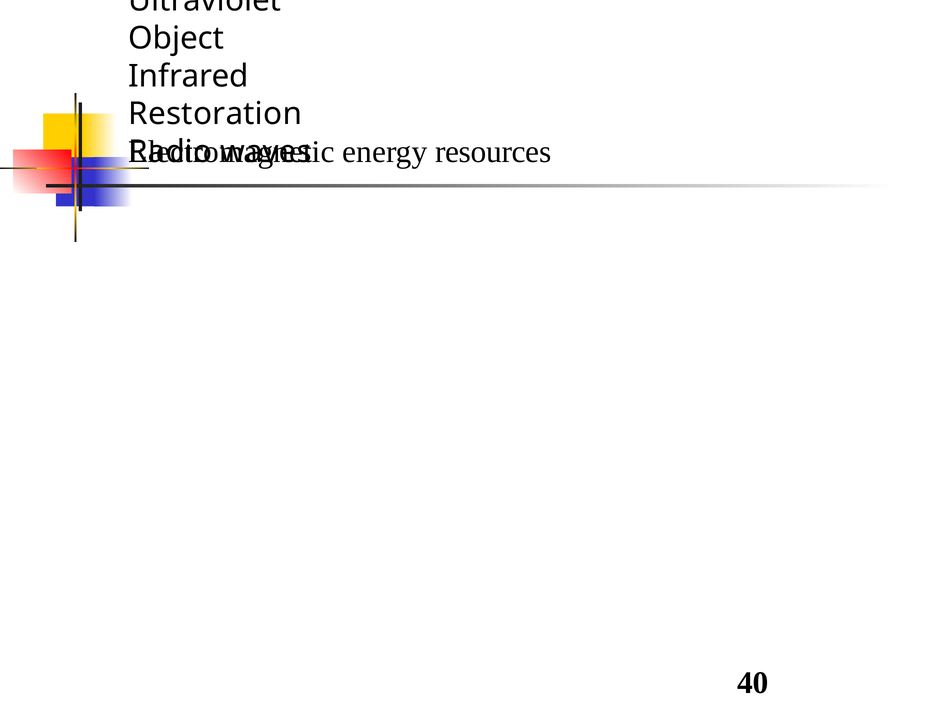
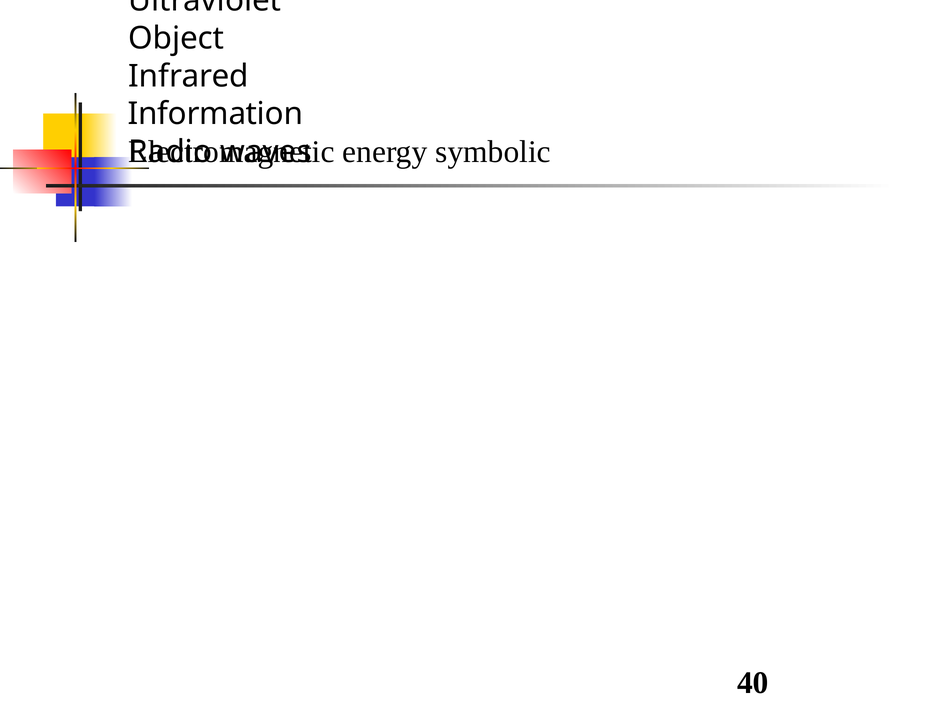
Restoration: Restoration -> Information (215, 114)
resources: resources -> symbolic (493, 152)
